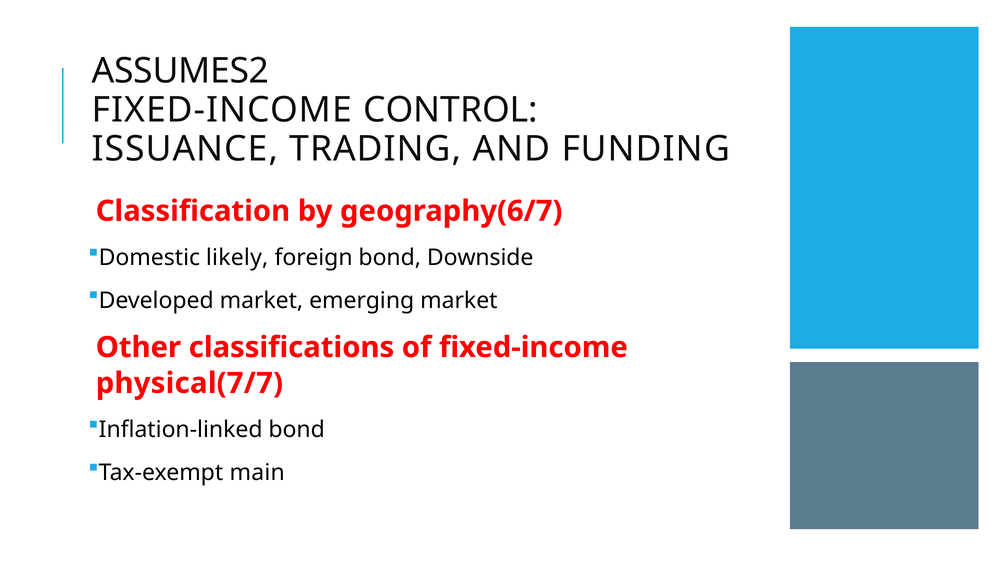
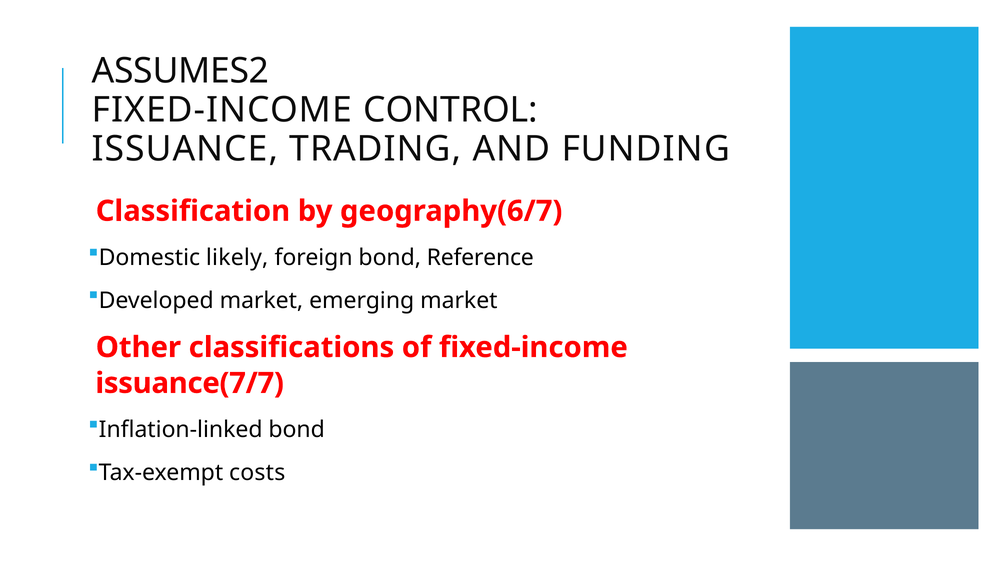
Downside: Downside -> Reference (480, 258)
physical(7/7: physical(7/7 -> issuance(7/7 (190, 383)
main: main -> costs (257, 473)
